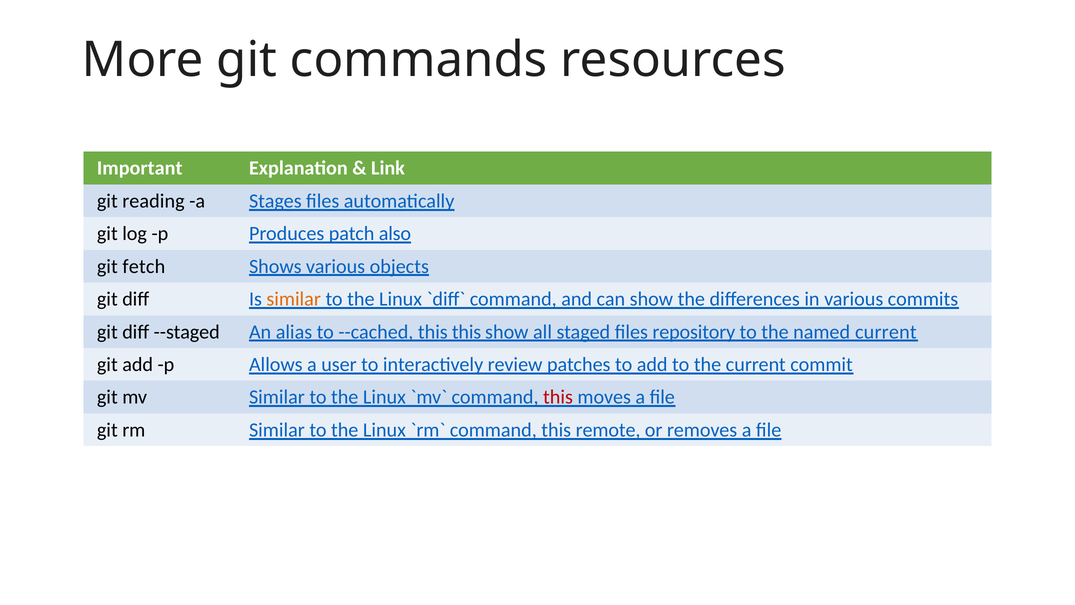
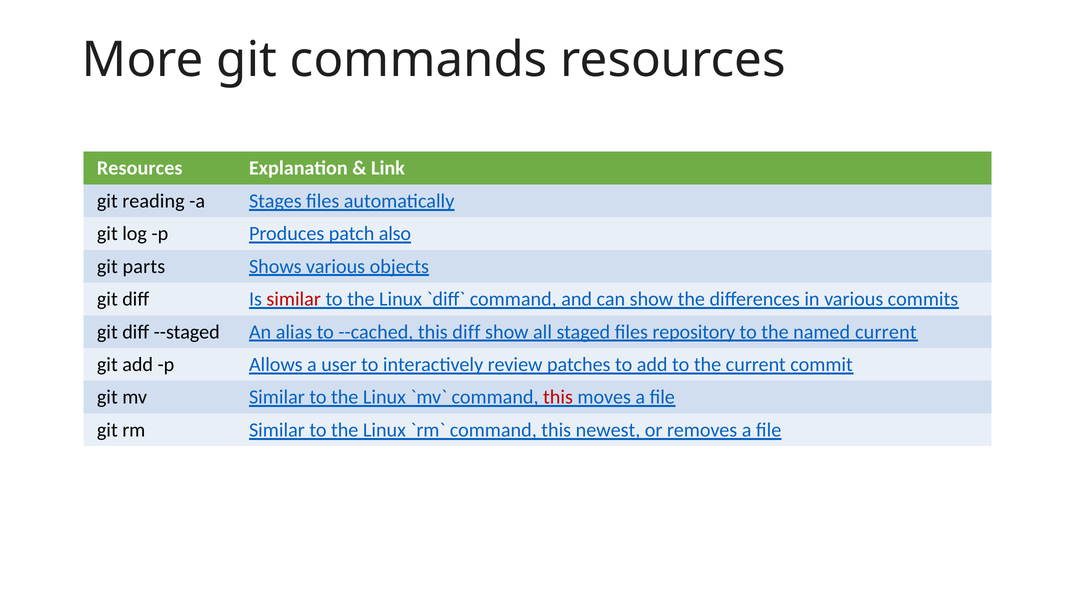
Important: Important -> Resources (140, 168)
fetch: fetch -> parts (144, 266)
similar colour: orange -> red (294, 299)
this this: this -> diff (466, 332)
remote: remote -> newest (608, 430)
